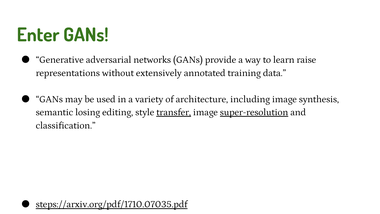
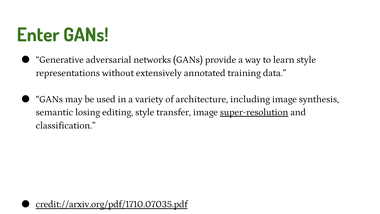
learn raise: raise -> style (306, 60)
transfer underline: present -> none (174, 112)
steps://arxiv.org/pdf/1710.07035.pdf: steps://arxiv.org/pdf/1710.07035.pdf -> credit://arxiv.org/pdf/1710.07035.pdf (112, 204)
